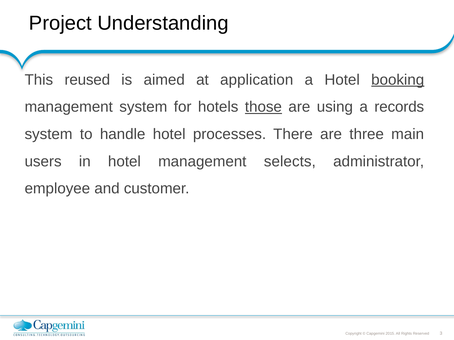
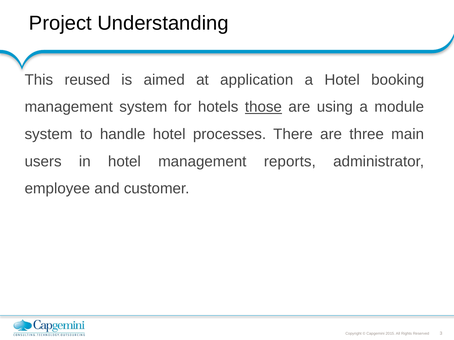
booking underline: present -> none (398, 80)
records: records -> module (399, 107)
selects: selects -> reports (290, 162)
